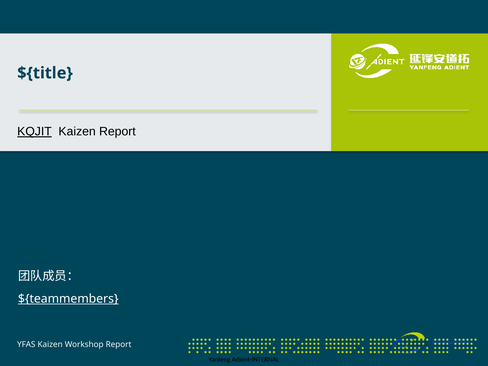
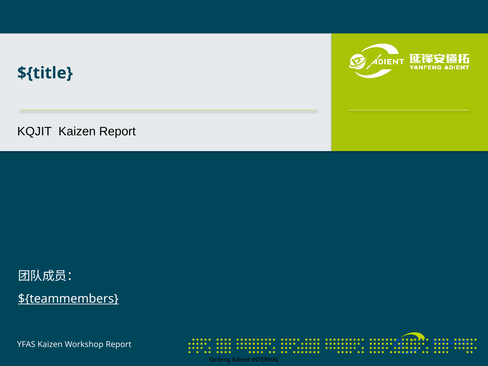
KQJIT underline: present -> none (34, 132)
